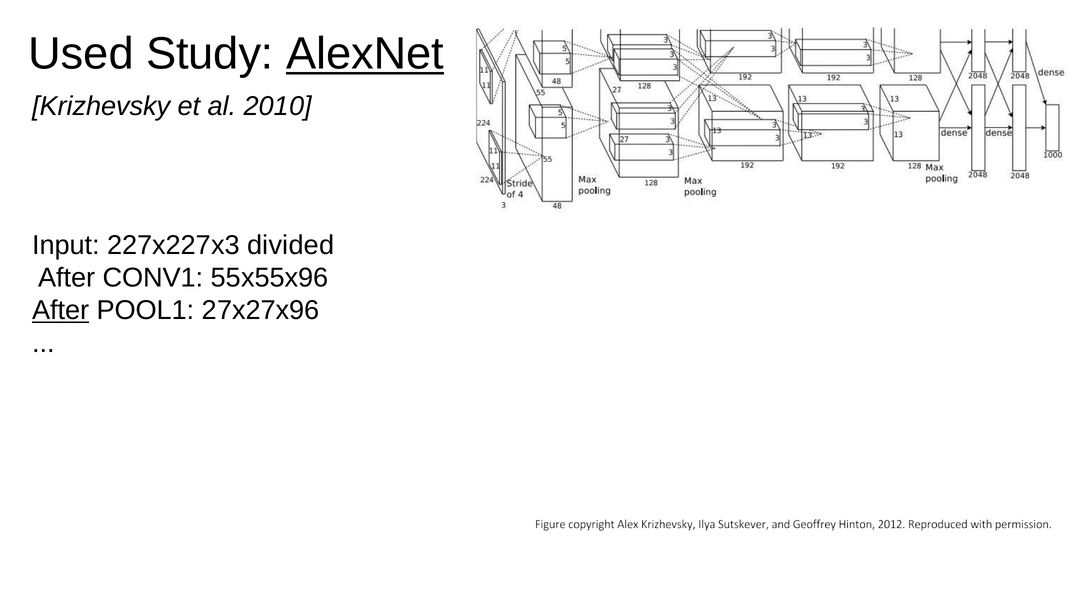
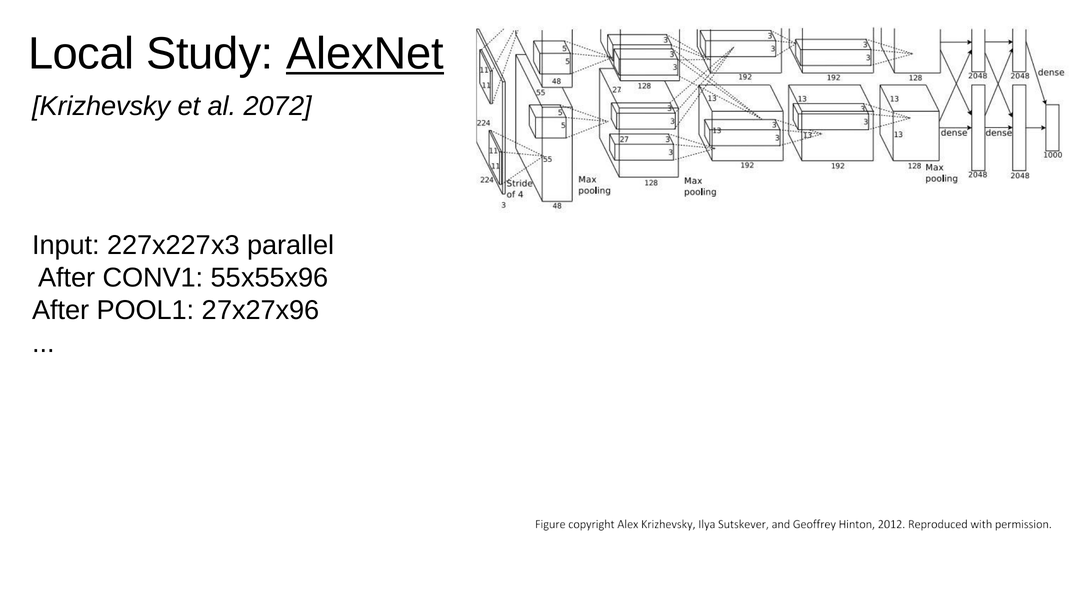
Used: Used -> Local (81, 54)
2010: 2010 -> 2072 (278, 106)
divided: divided -> parallel (291, 245)
After underline: present -> none (61, 310)
